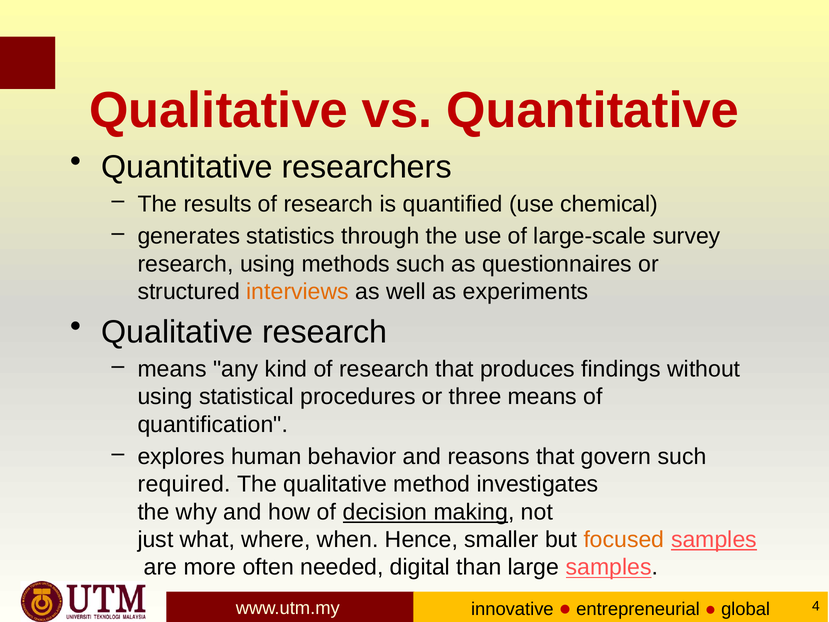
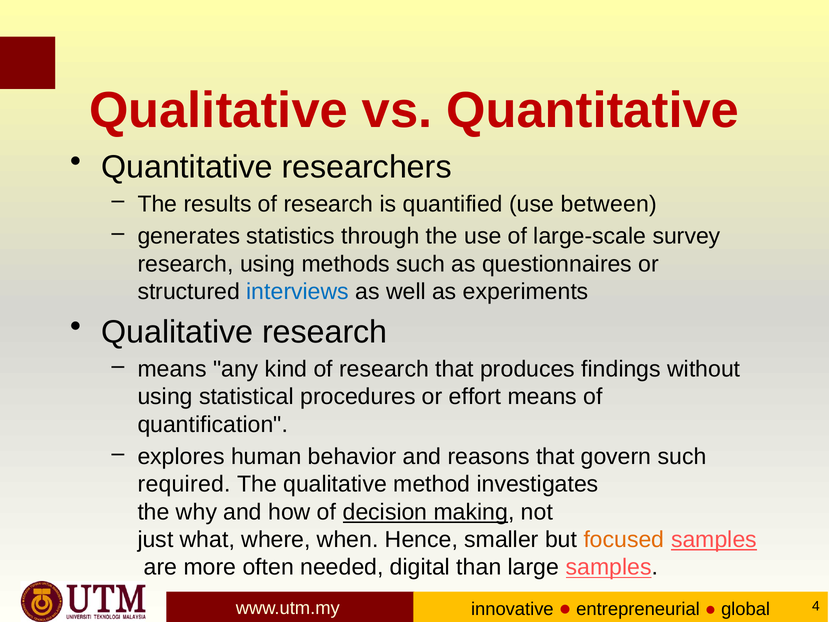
chemical: chemical -> between (609, 204)
interviews colour: orange -> blue (298, 292)
three: three -> effort (475, 397)
